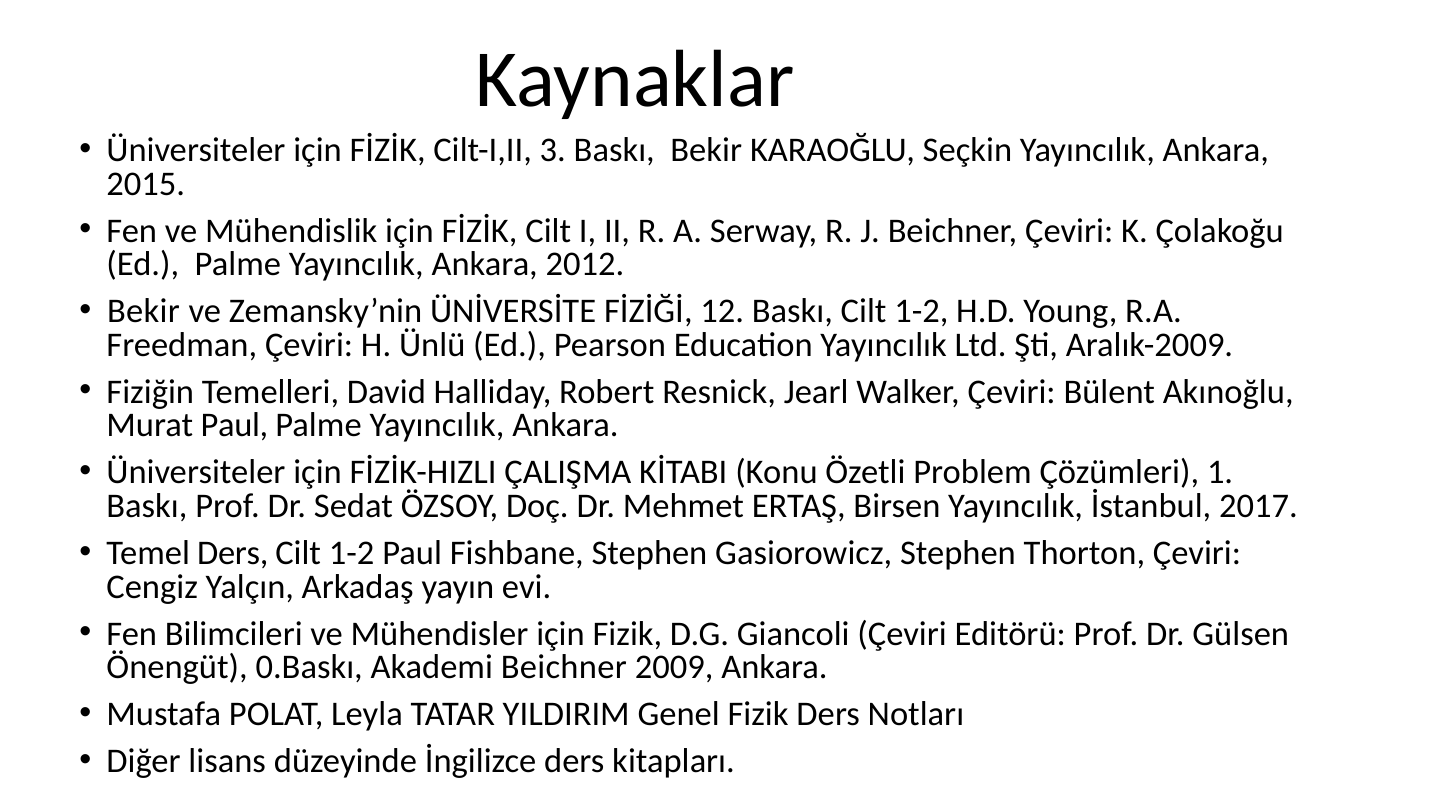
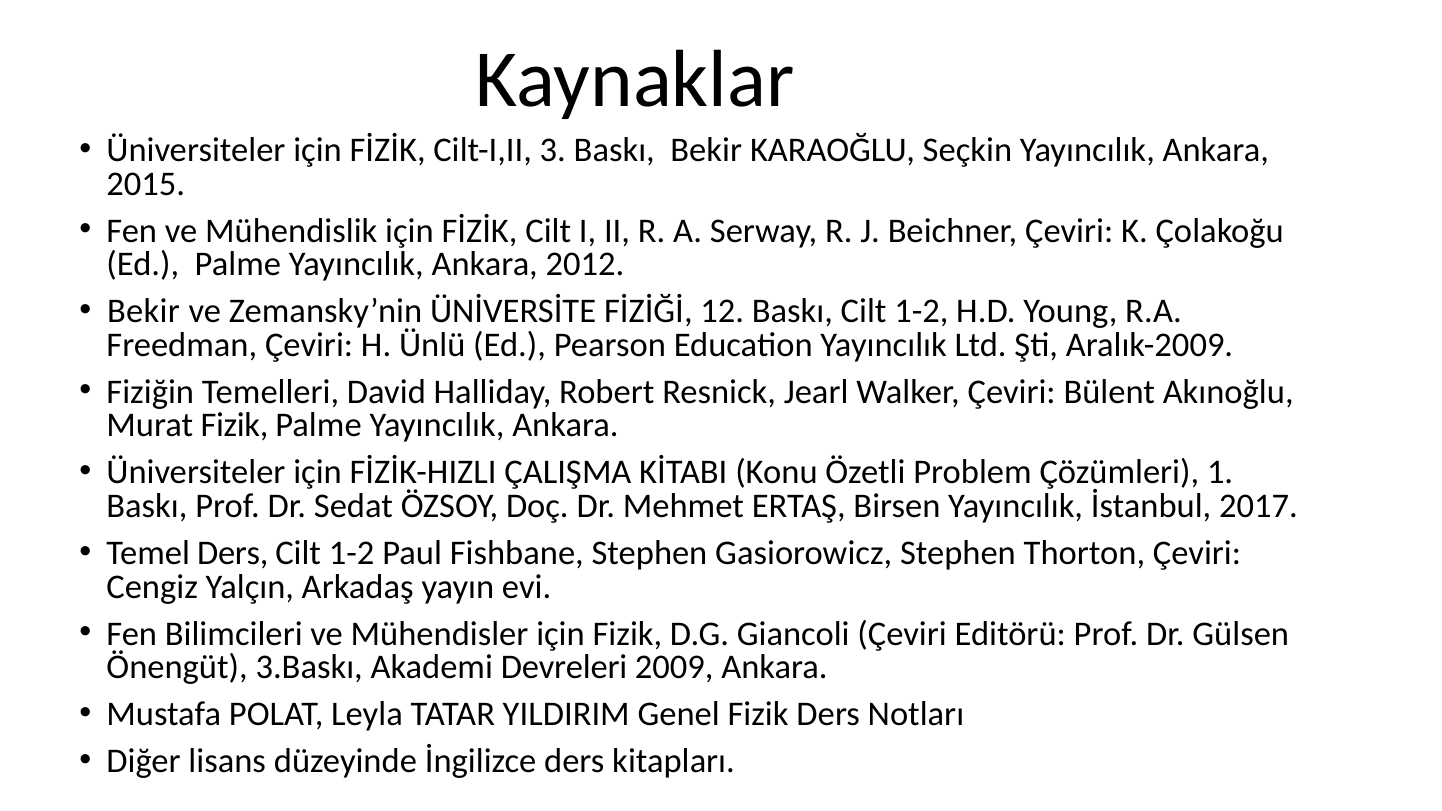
Murat Paul: Paul -> Fizik (234, 426)
0.Baskı: 0.Baskı -> 3.Baskı (309, 667)
Akademi Beichner: Beichner -> Devreleri (564, 667)
